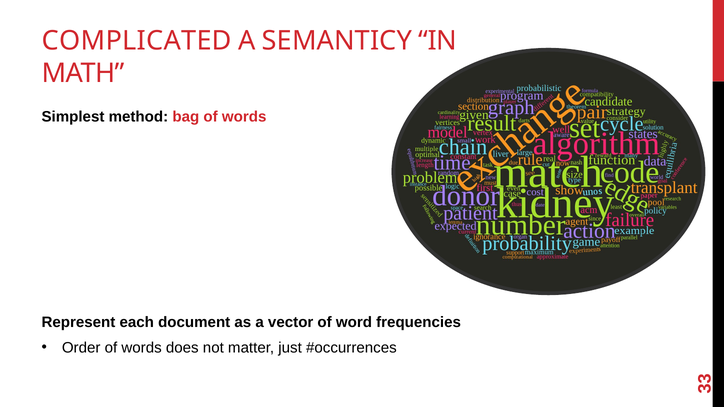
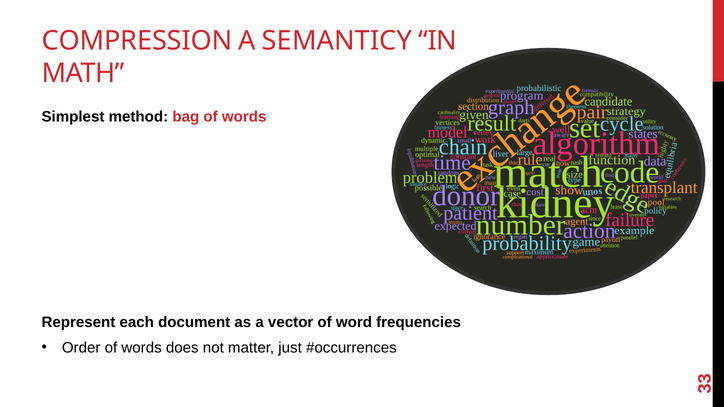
COMPLICATED: COMPLICATED -> COMPRESSION (137, 41)
